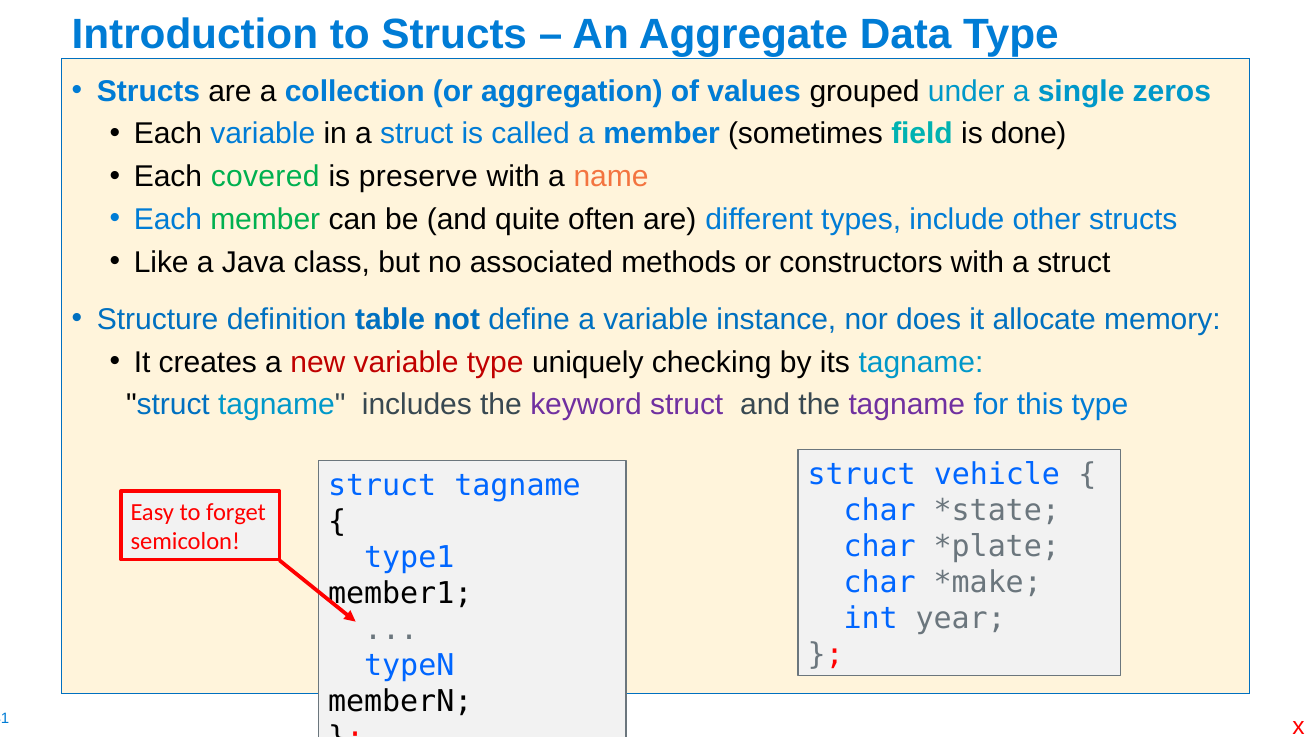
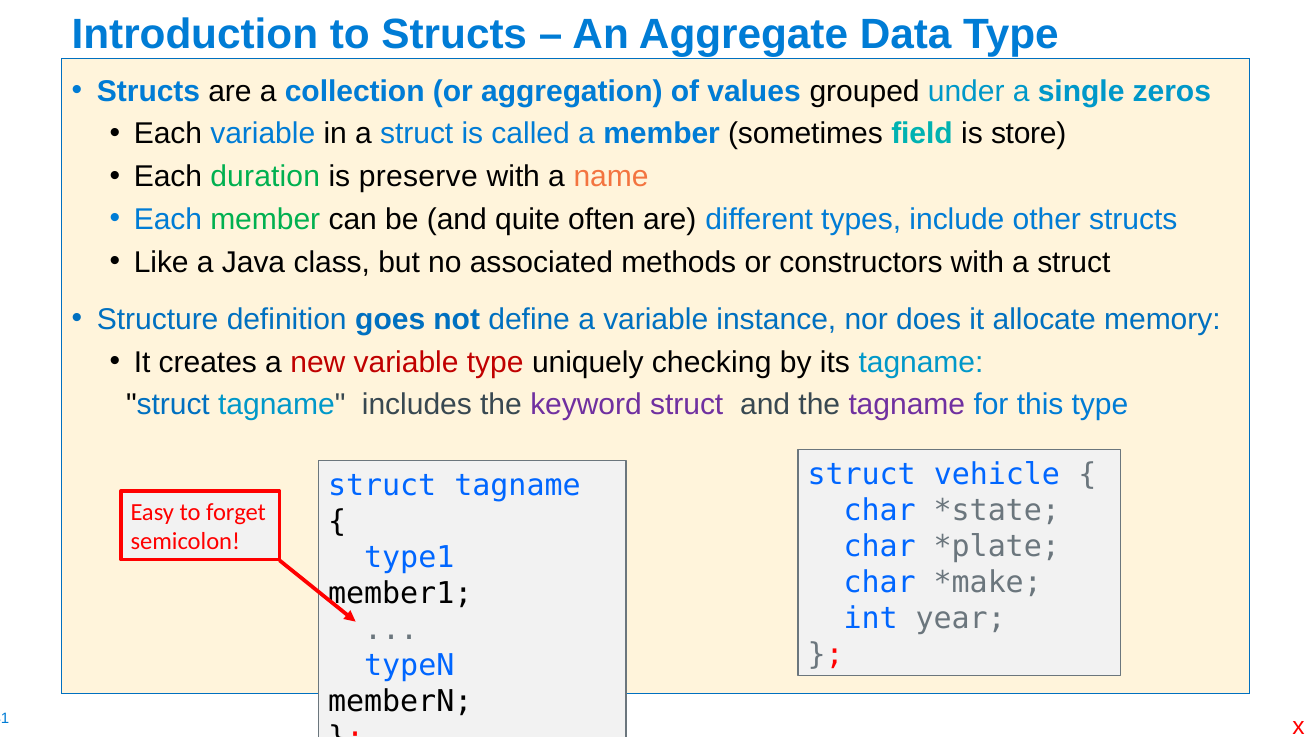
done: done -> store (1029, 134)
covered: covered -> duration (265, 177)
table: table -> goes (390, 320)
